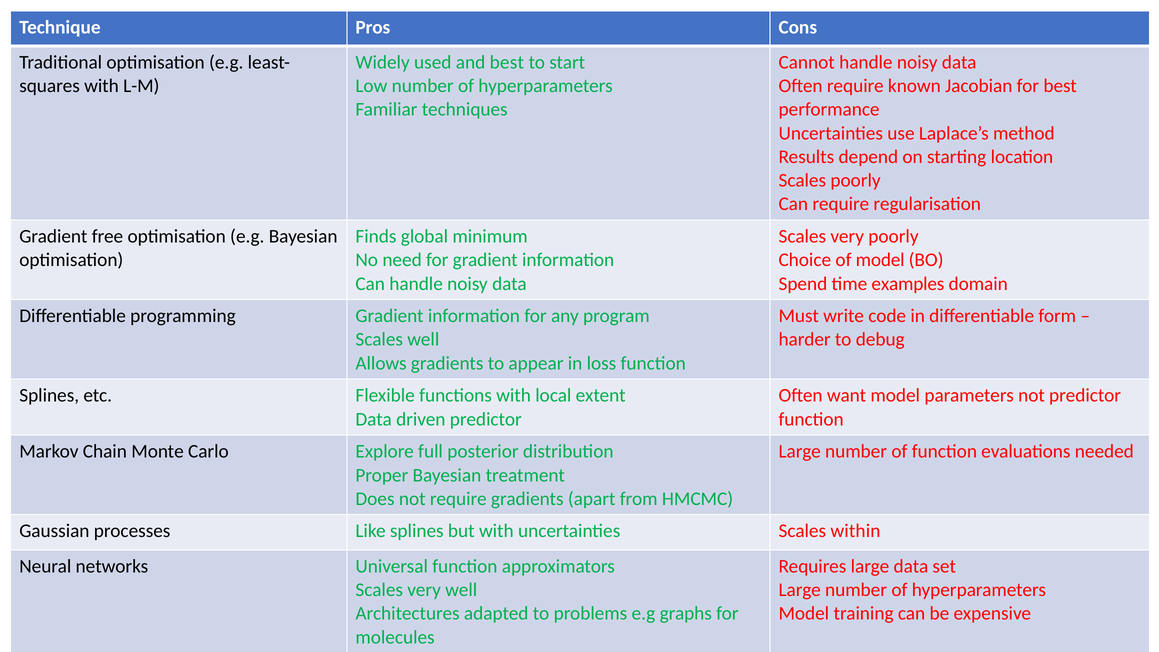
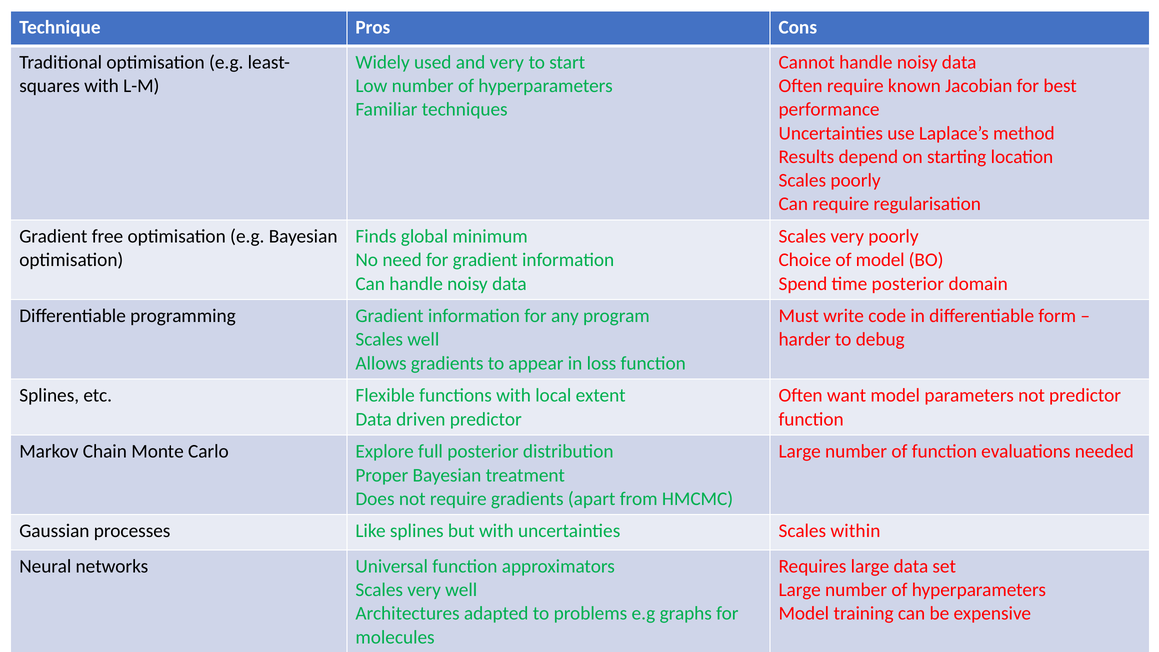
and best: best -> very (507, 62)
time examples: examples -> posterior (908, 284)
